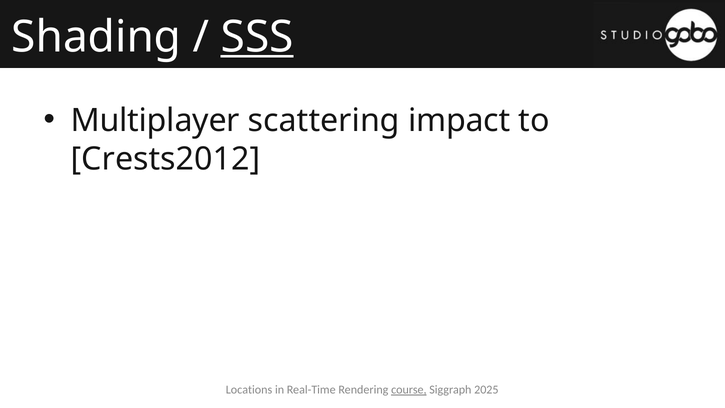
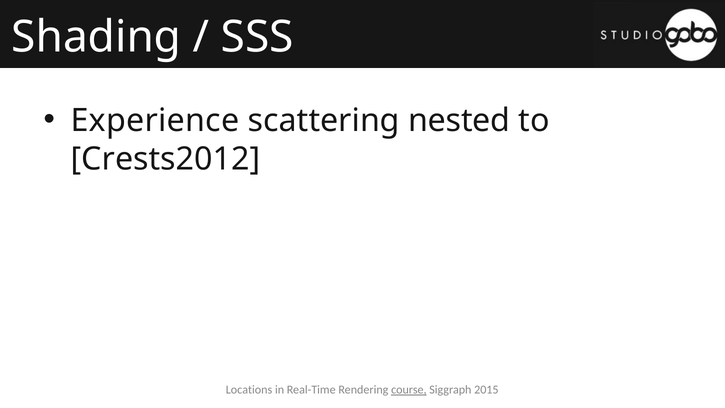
SSS underline: present -> none (257, 37)
Multiplayer: Multiplayer -> Experience (155, 120)
impact: impact -> nested (459, 120)
2025: 2025 -> 2015 (486, 390)
